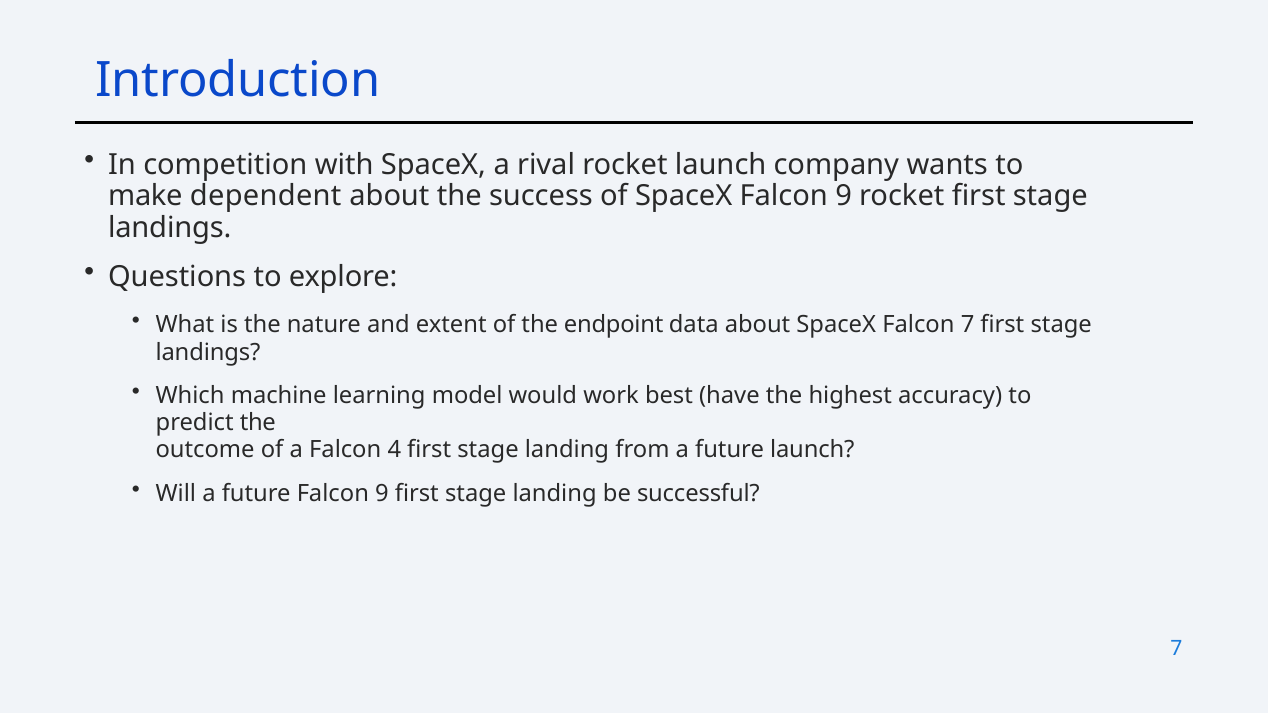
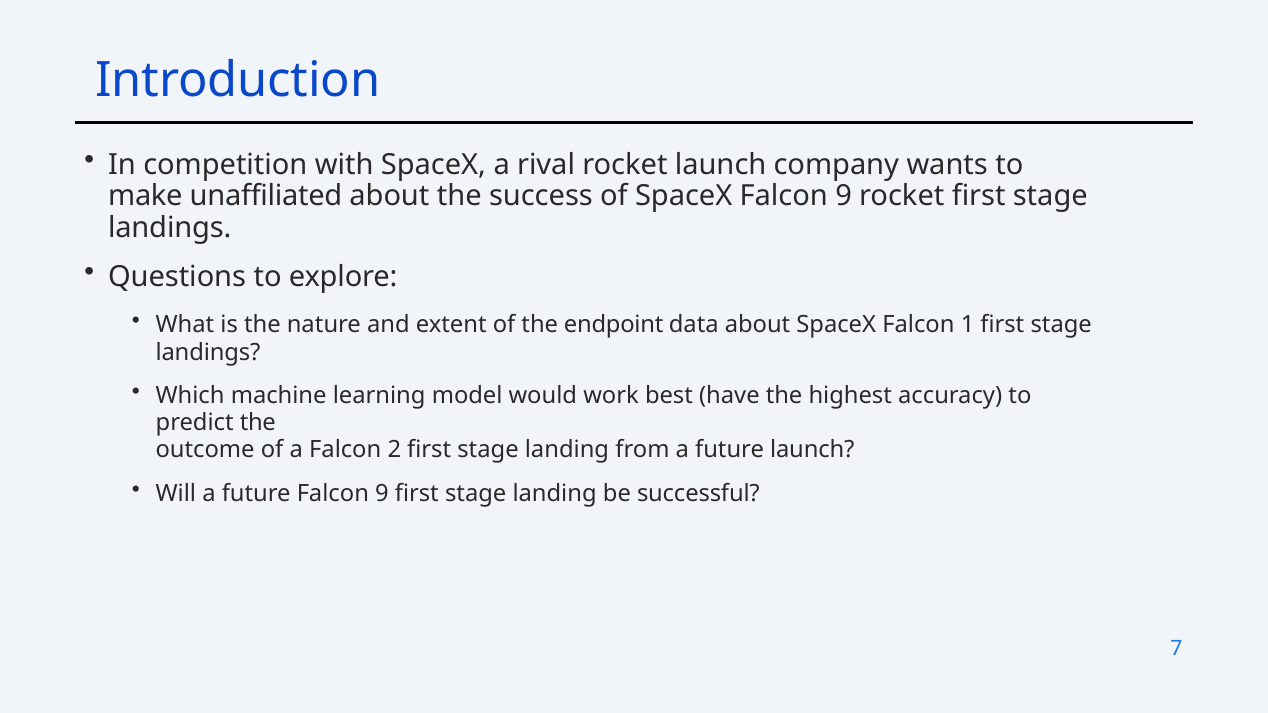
dependent: dependent -> unaffiliated (266, 196)
Falcon 7: 7 -> 1 (968, 324)
4: 4 -> 2 (394, 450)
